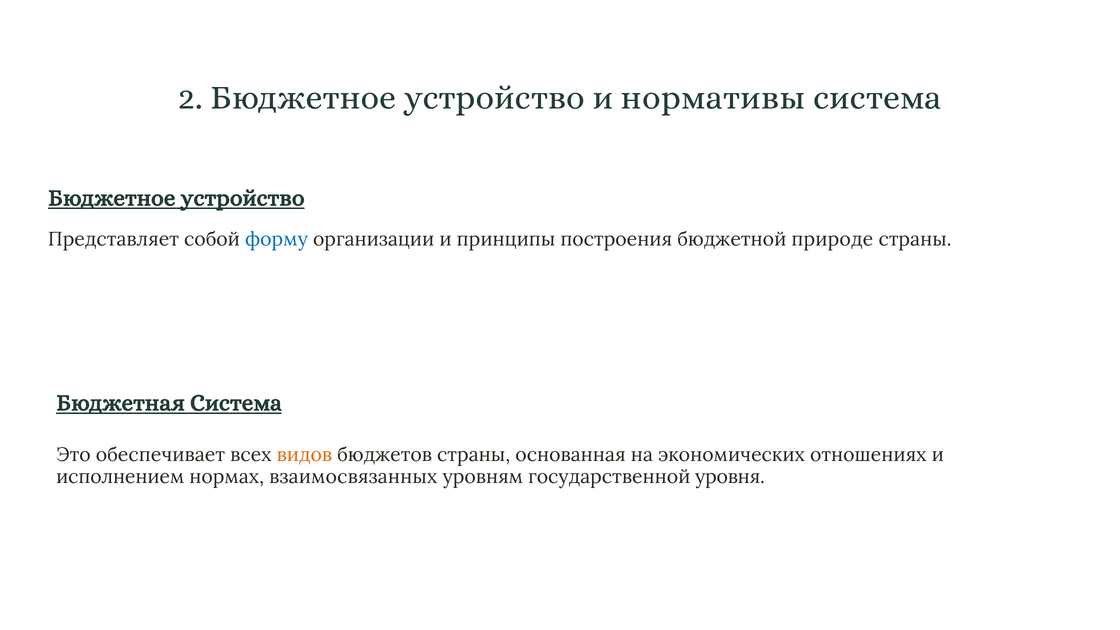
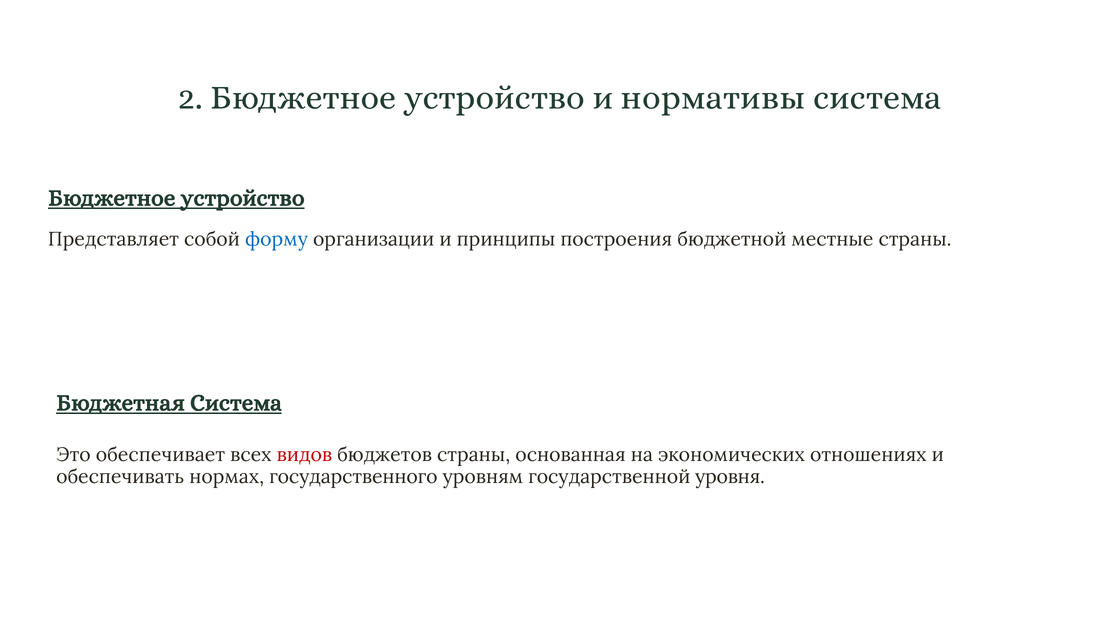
природе: природе -> местные (832, 239)
видов colour: orange -> red (304, 455)
исполнением: исполнением -> обеспечивать (120, 477)
взаимосвязанных: взаимосвязанных -> государственного (353, 477)
